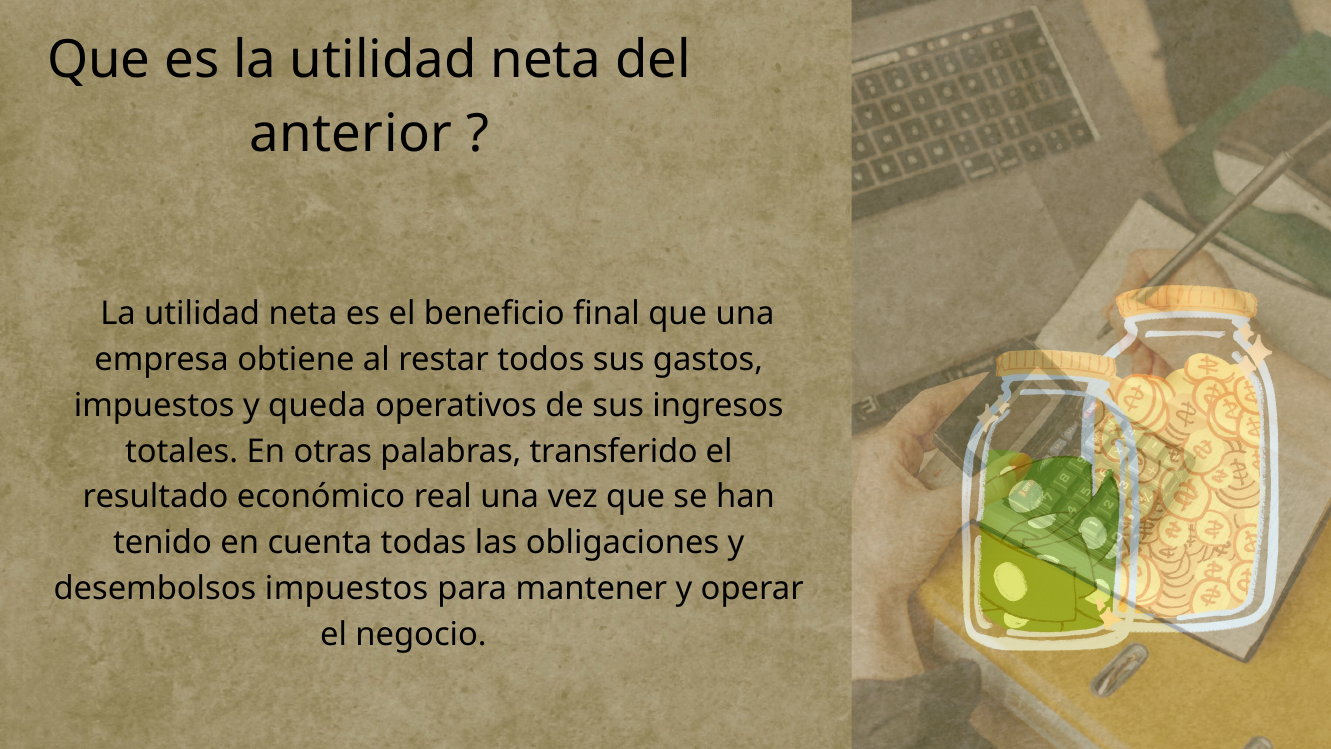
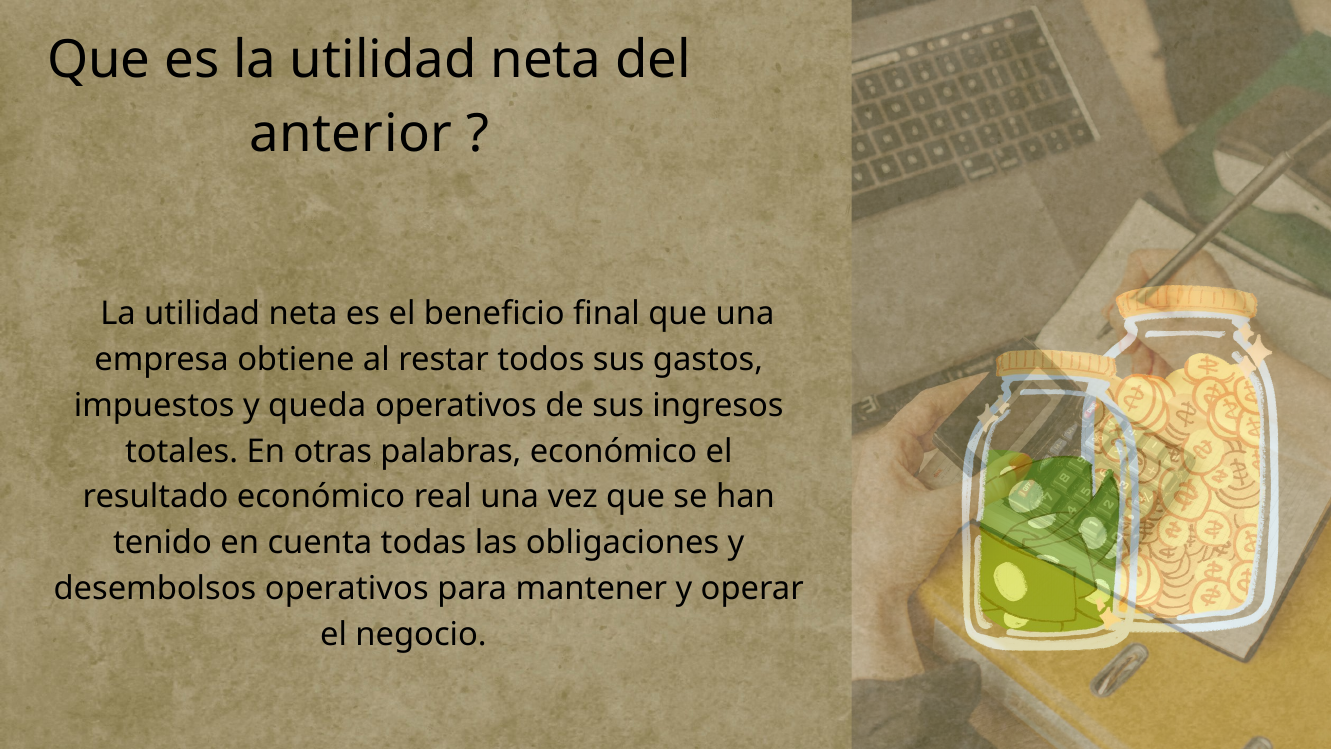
palabras transferido: transferido -> económico (614, 451)
desembolsos impuestos: impuestos -> operativos (347, 589)
